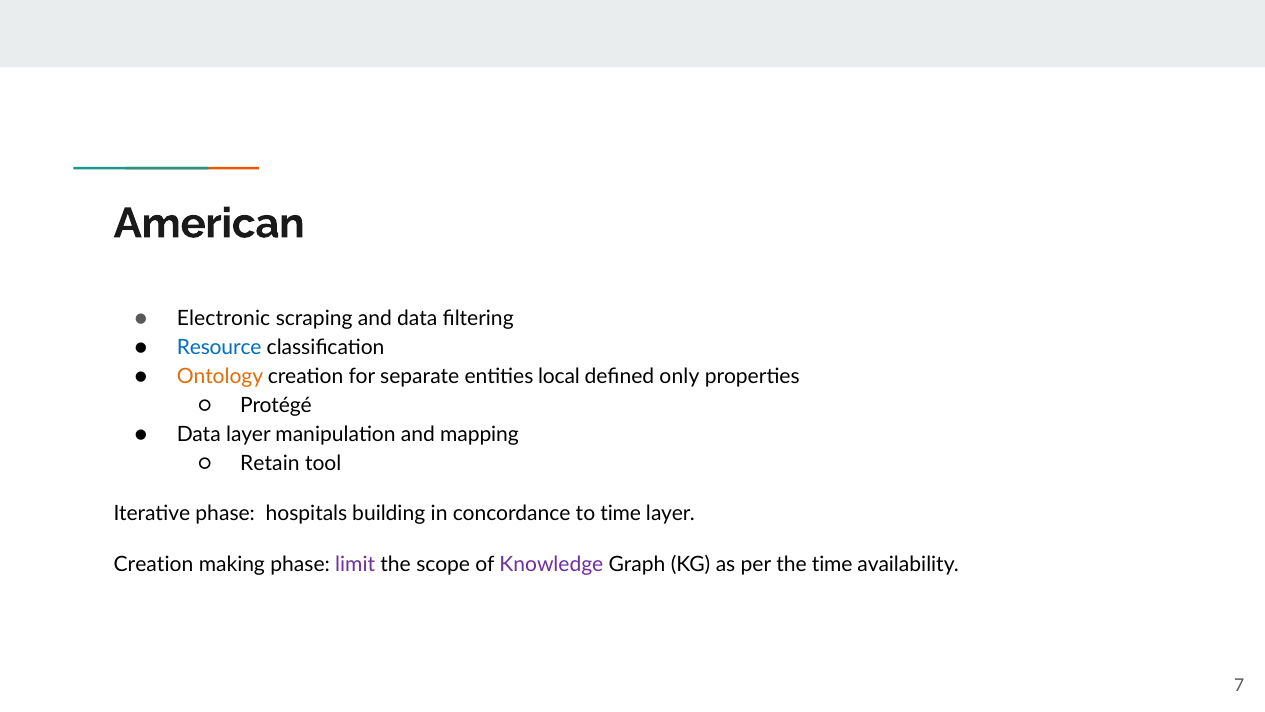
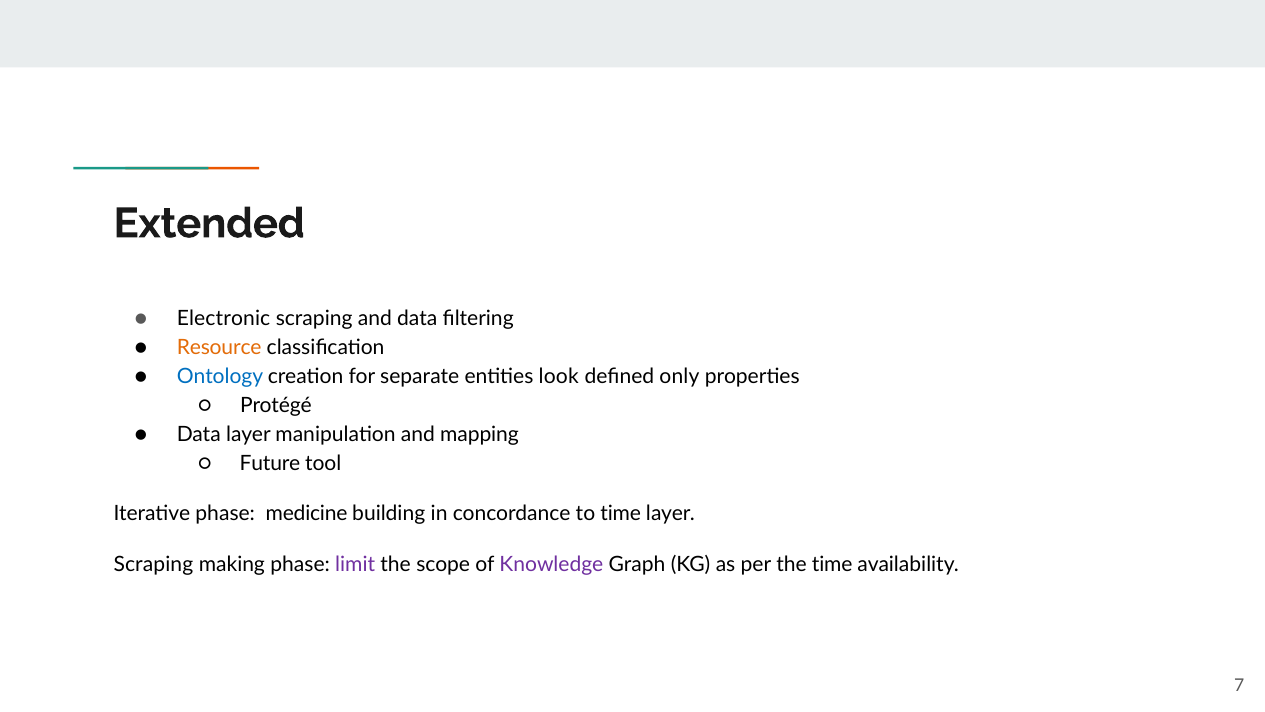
American: American -> Extended (209, 223)
Resource colour: blue -> orange (219, 347)
Ontology colour: orange -> blue (220, 376)
local: local -> look (559, 376)
Retain: Retain -> Future (270, 464)
hospitals: hospitals -> medicine (307, 514)
Creation: Creation -> Scraping (153, 564)
